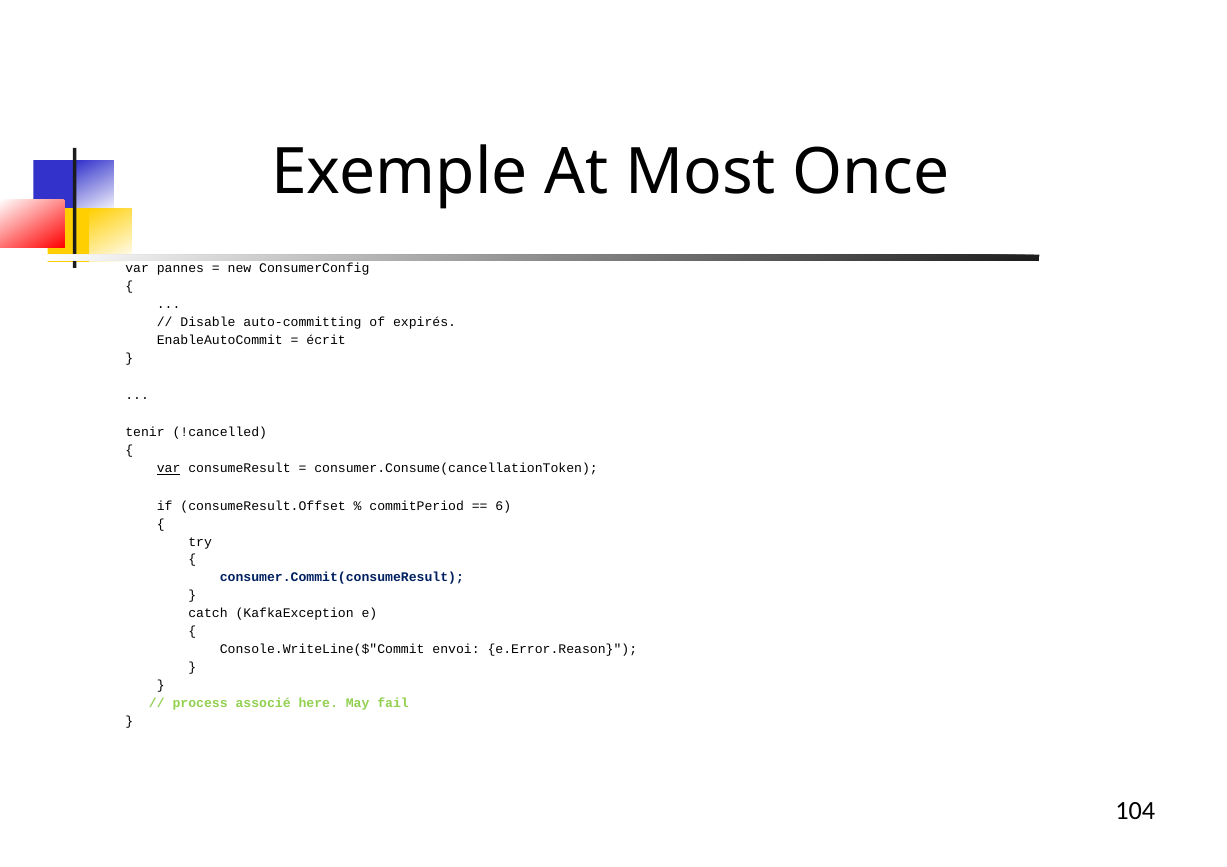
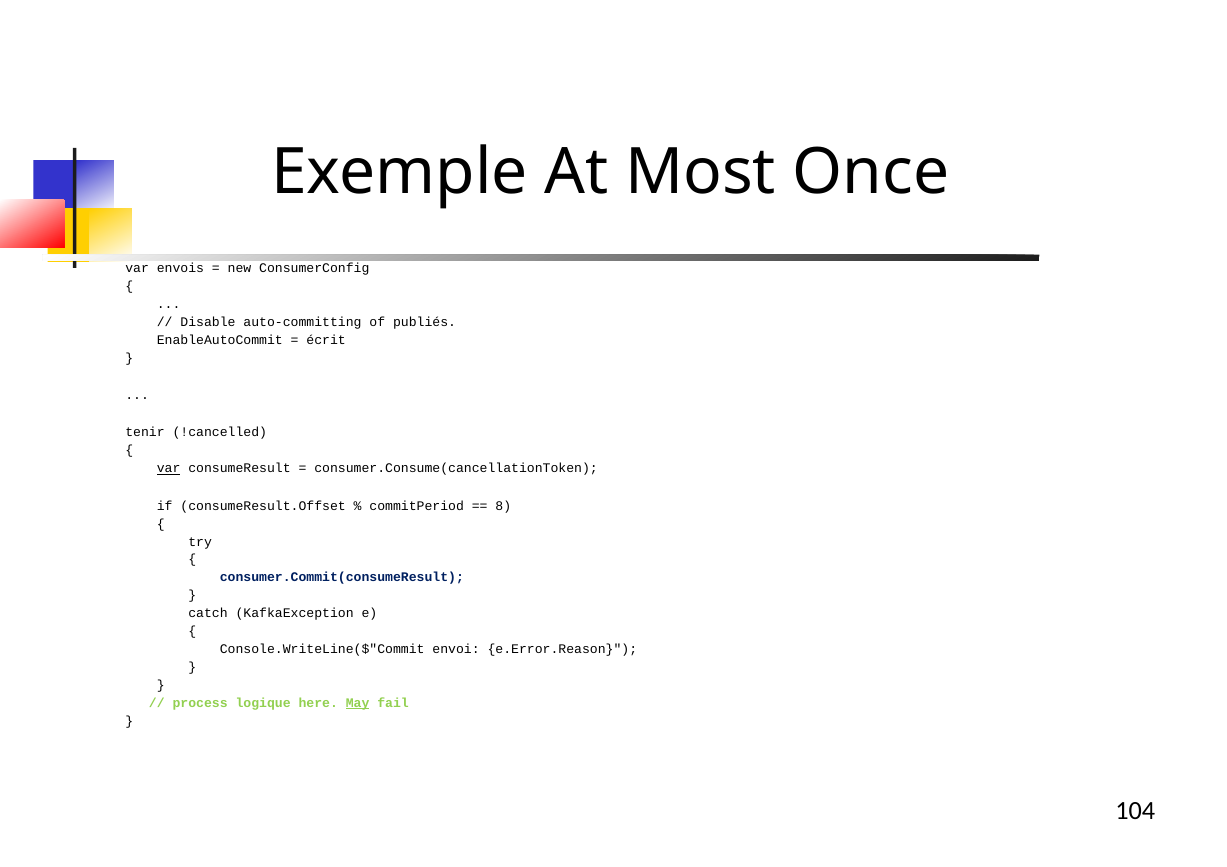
pannes: pannes -> envois (180, 268)
expirés: expirés -> publiés (425, 322)
6: 6 -> 8 (503, 506)
associé: associé -> logique (263, 703)
May underline: none -> present (358, 703)
